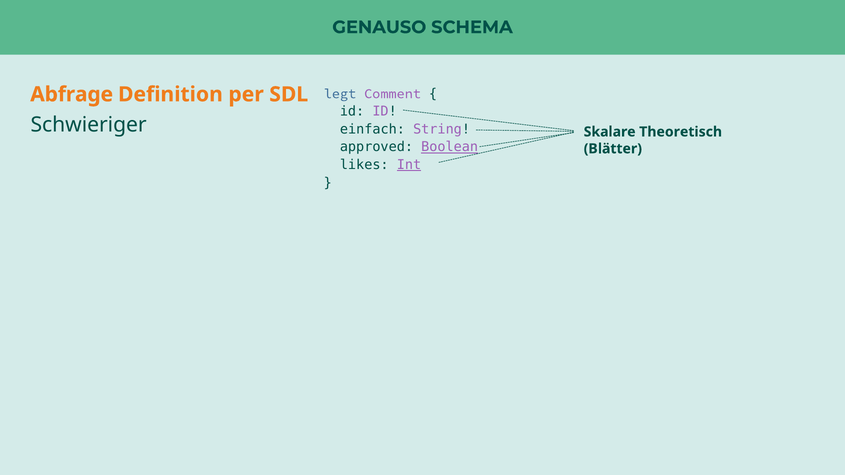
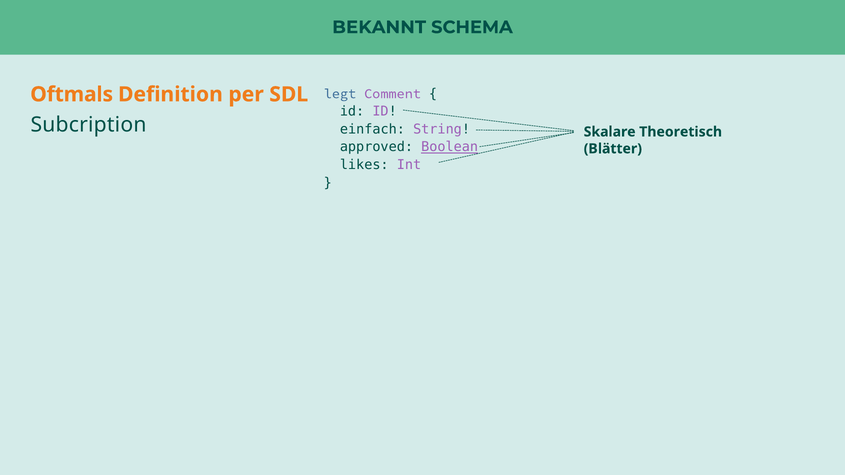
GENAUSO: GENAUSO -> BEKANNT (379, 27)
Abfrage: Abfrage -> Oftmals (72, 94)
Schwieriger: Schwieriger -> Subcription (88, 125)
Int underline: present -> none (409, 165)
